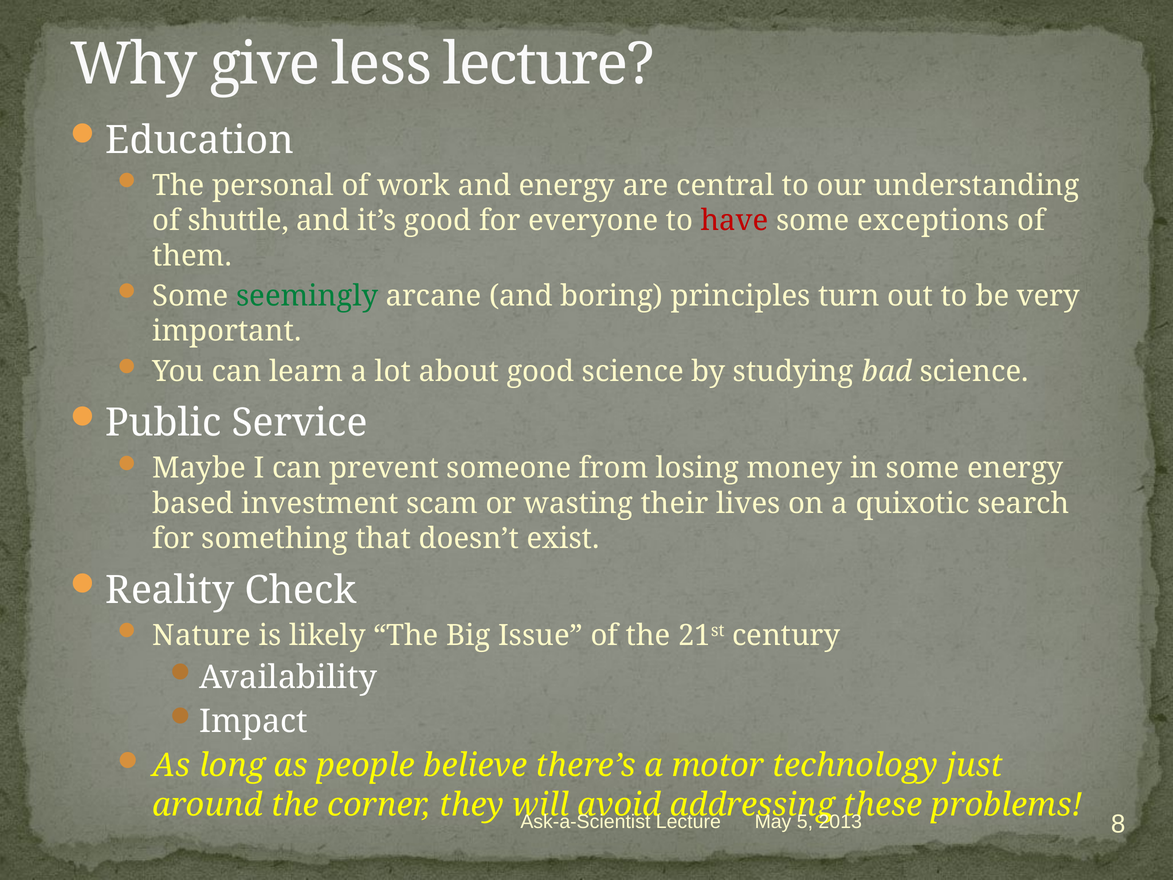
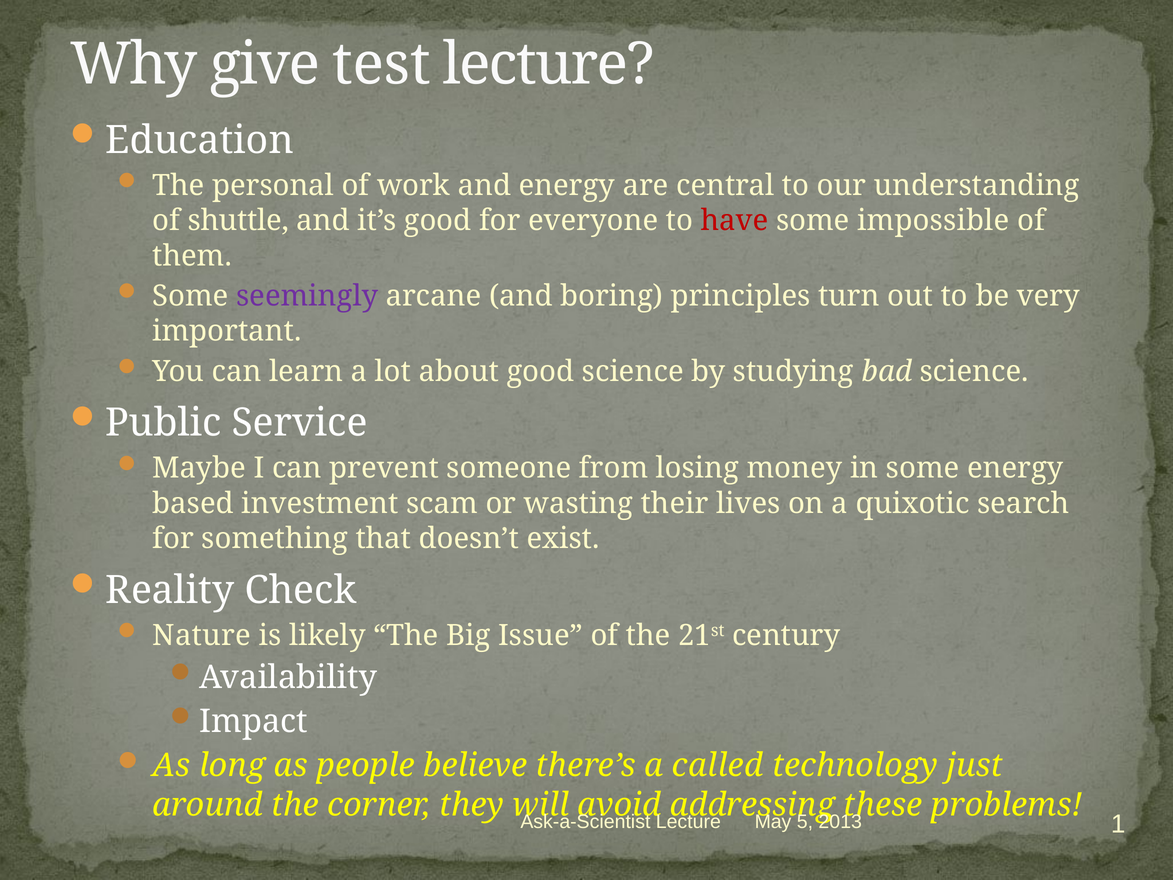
less: less -> test (381, 65)
exceptions: exceptions -> impossible (933, 221)
seemingly colour: green -> purple (307, 296)
motor: motor -> called (717, 765)
8: 8 -> 1 (1118, 824)
